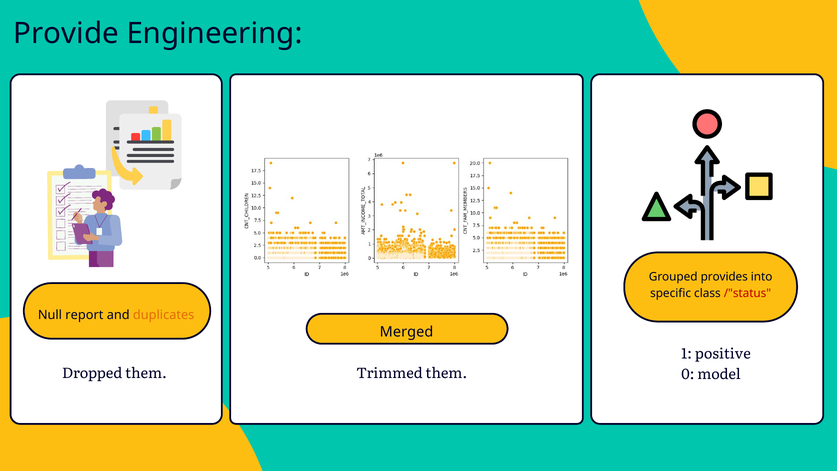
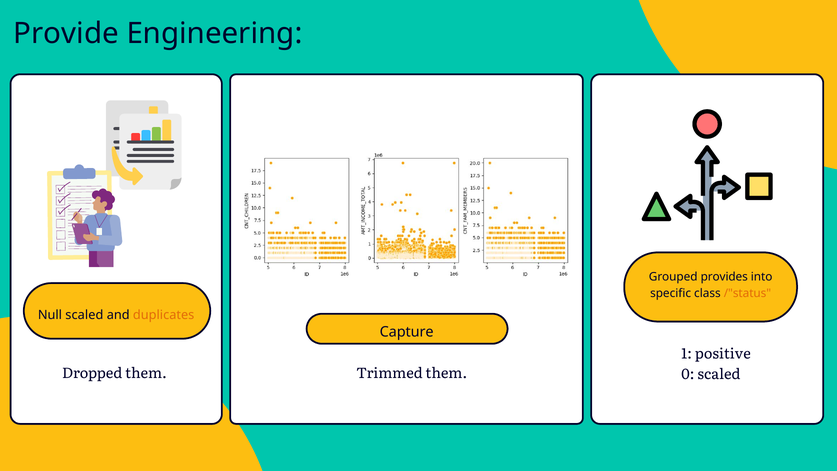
/"status colour: red -> orange (747, 293)
Null report: report -> scaled (84, 315)
Merged: Merged -> Capture (407, 332)
0 model: model -> scaled (719, 374)
